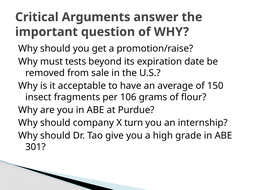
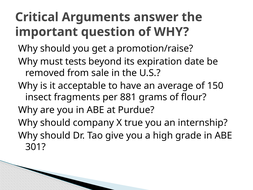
106: 106 -> 881 (128, 97)
turn: turn -> true (134, 123)
